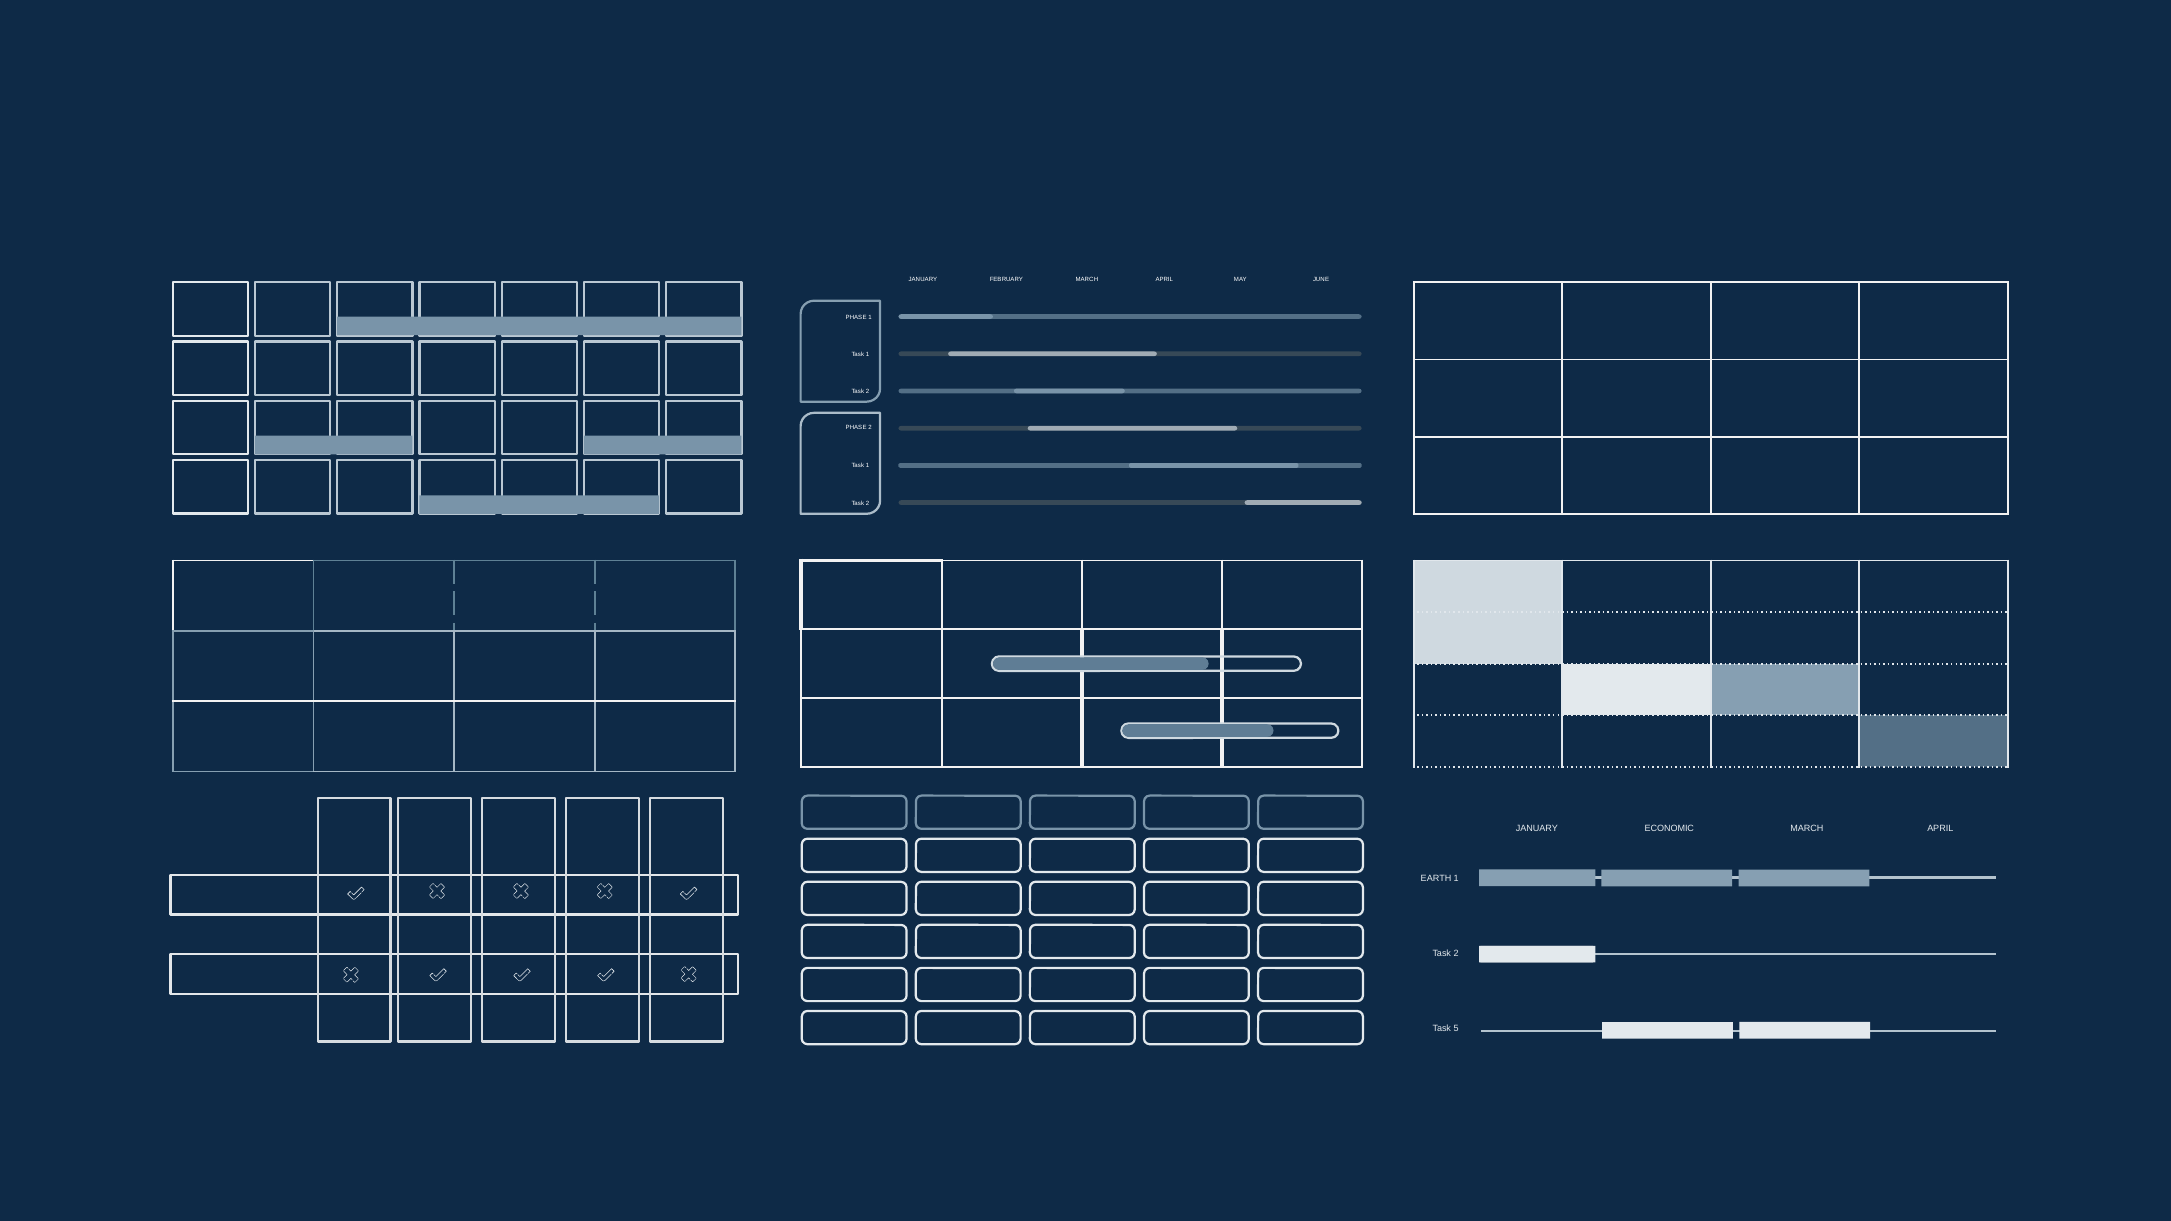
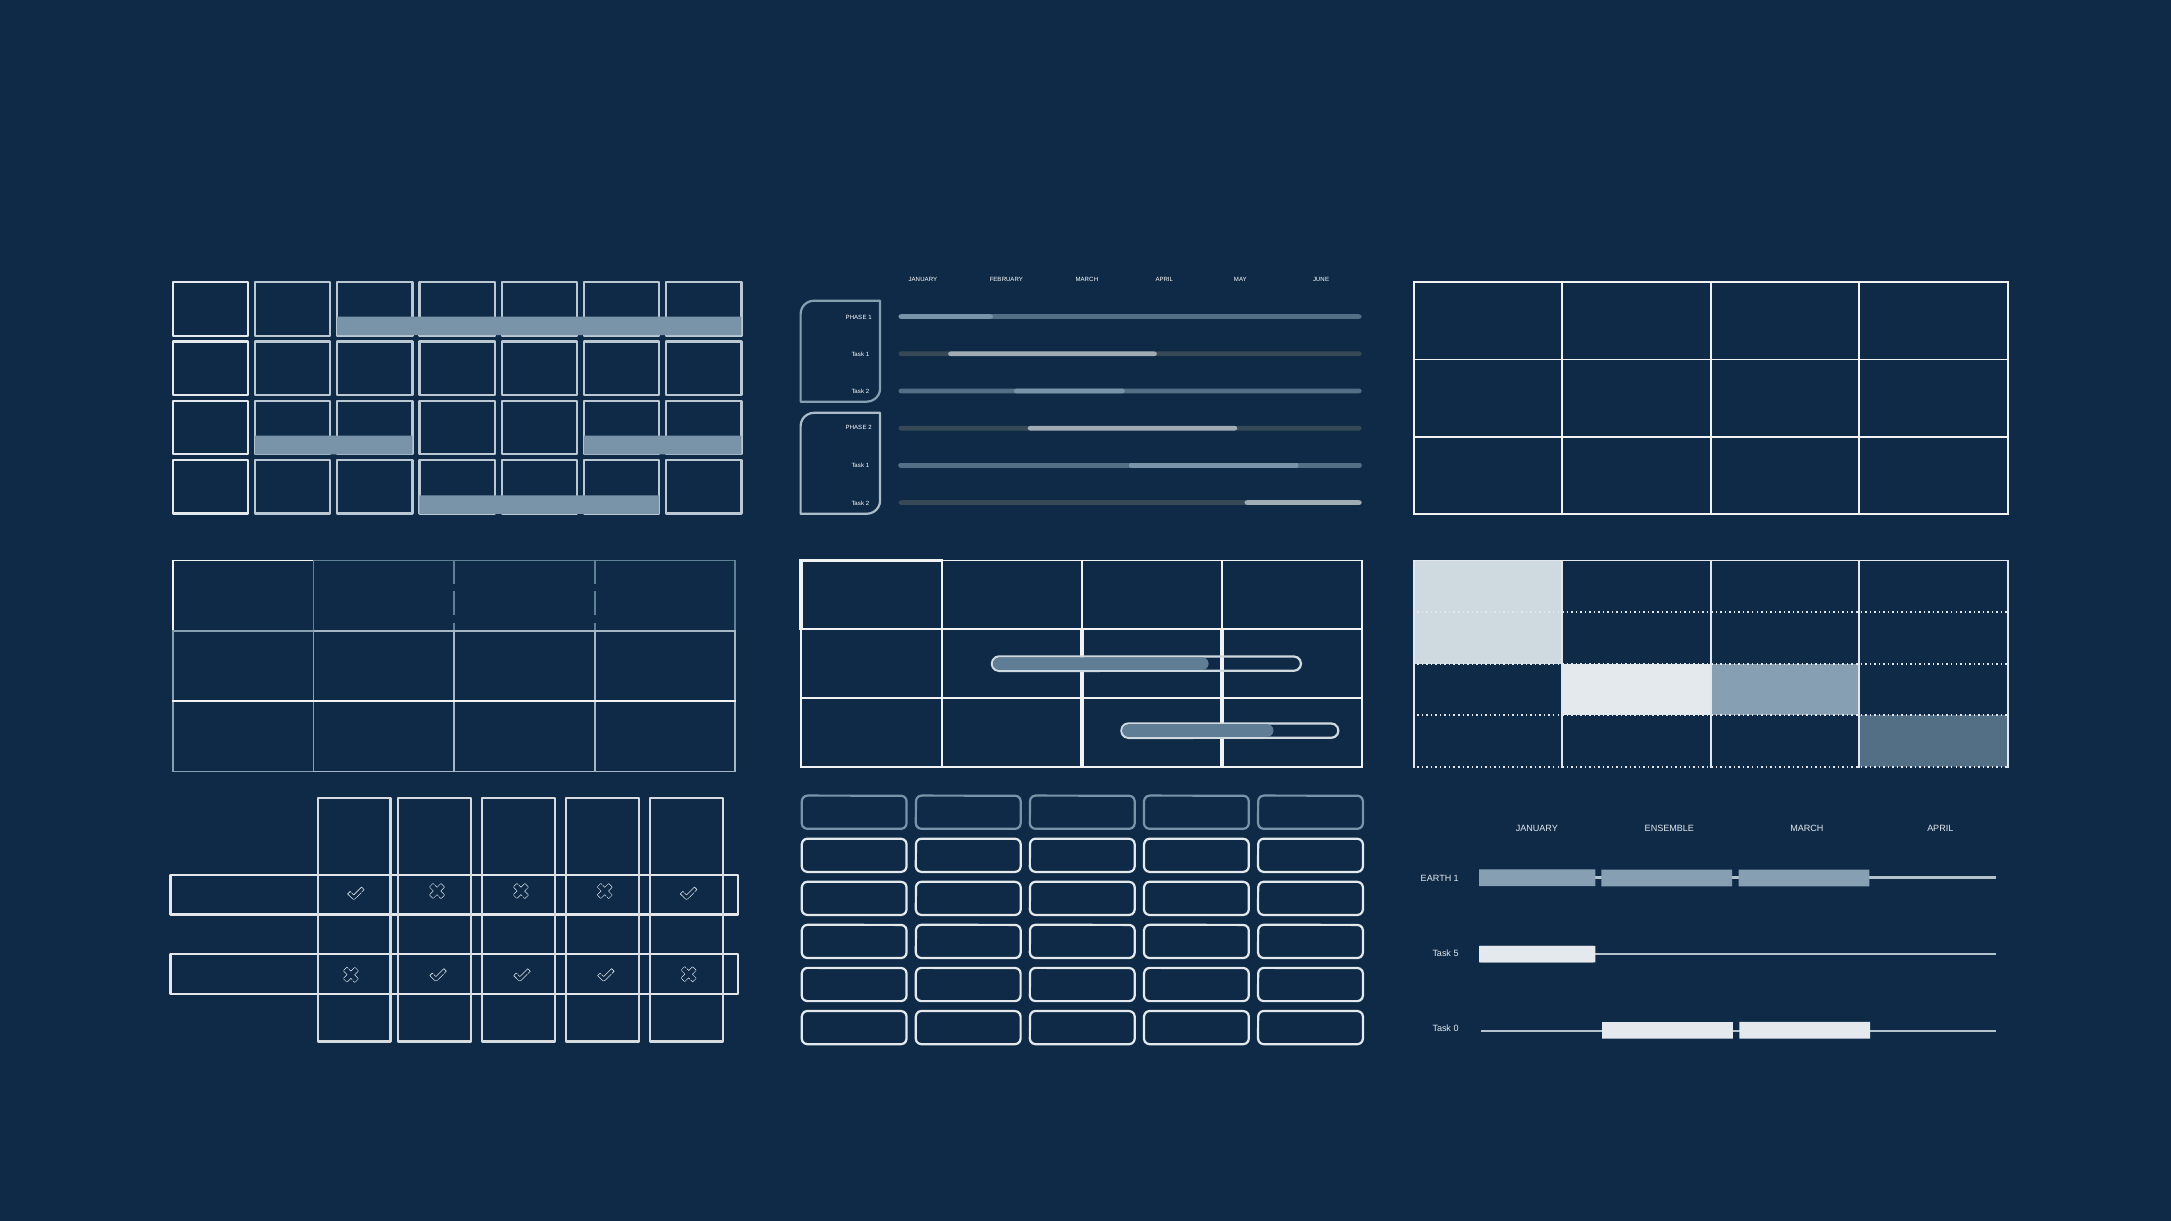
ECONOMIC: ECONOMIC -> ENSEMBLE (1669, 828)
2: 2 -> 5 (1456, 953)
5: 5 -> 0 (1456, 1028)
